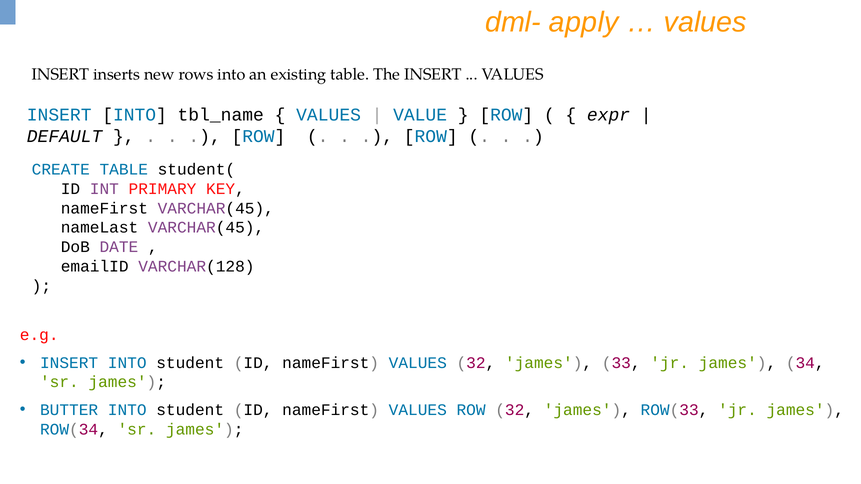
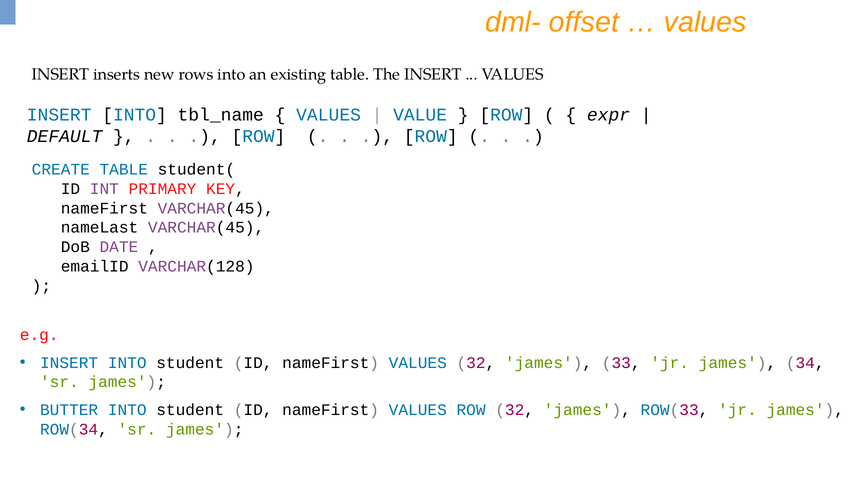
apply: apply -> offset (584, 22)
